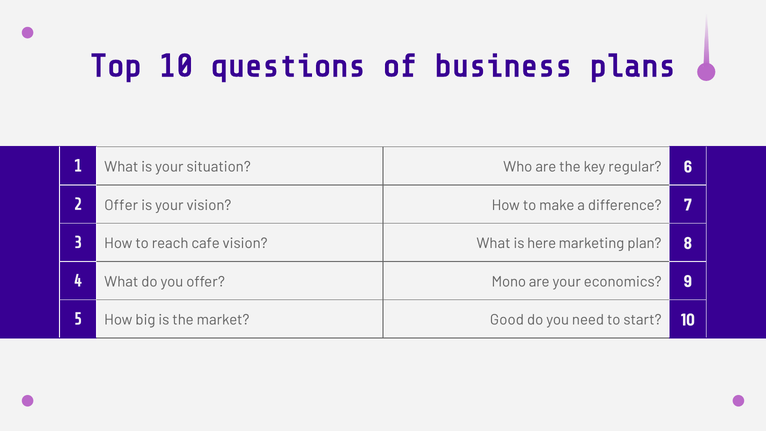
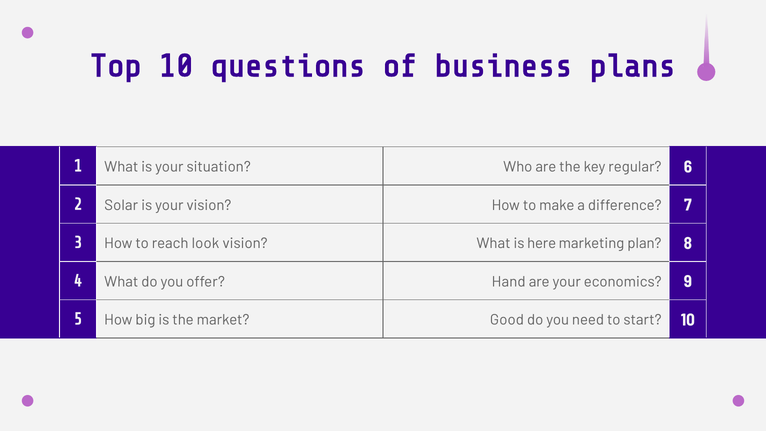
2 Offer: Offer -> Solar (121, 205)
cafe: cafe -> look (205, 243)
Mono: Mono -> Hand (509, 282)
